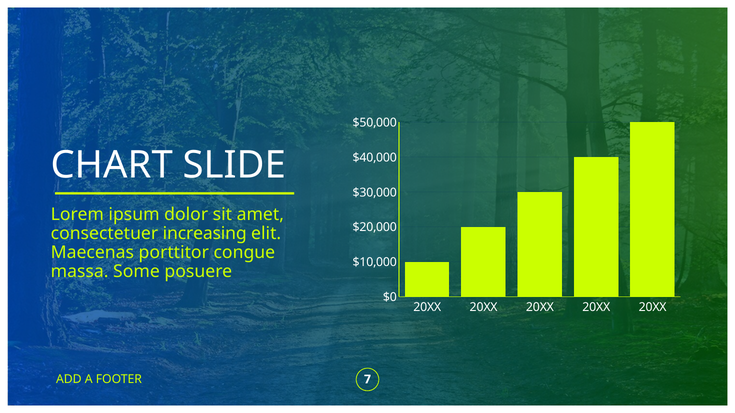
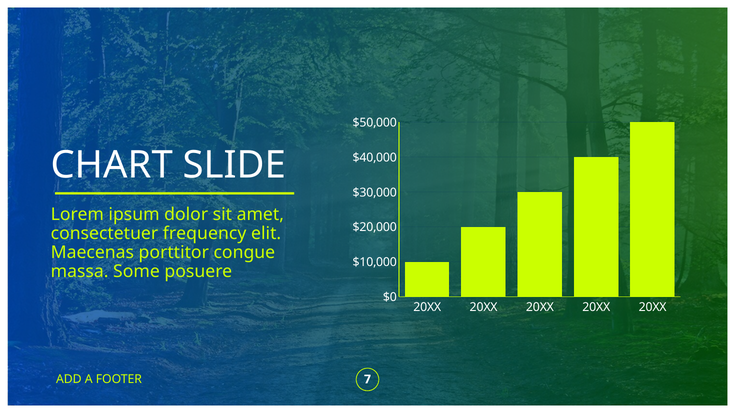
increasing: increasing -> frequency (205, 234)
